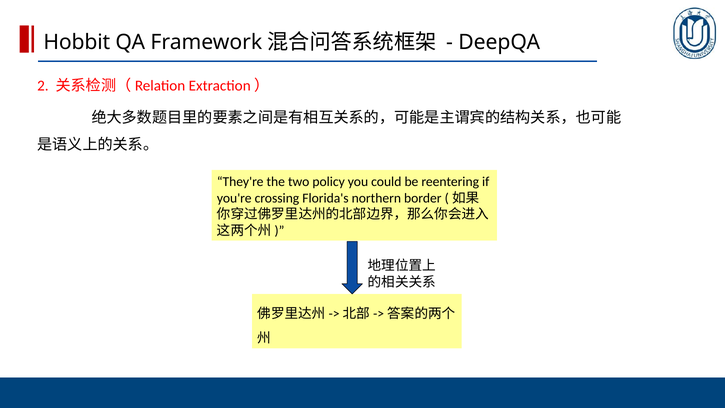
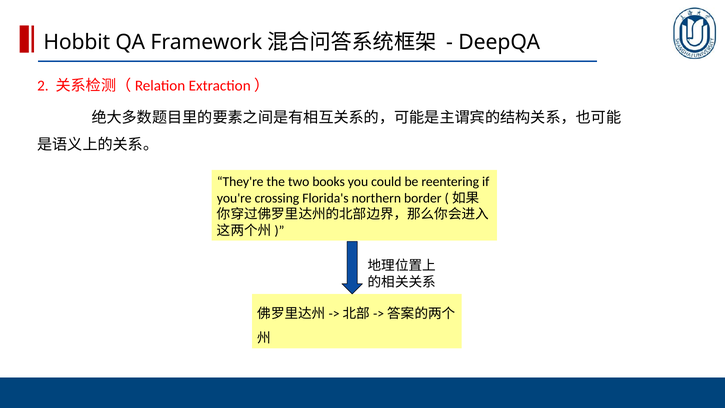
policy: policy -> books (329, 182)
